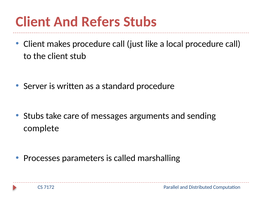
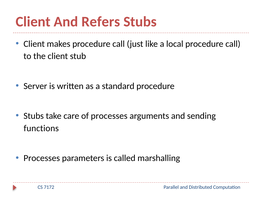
of messages: messages -> processes (109, 116)
complete: complete -> functions (41, 128)
